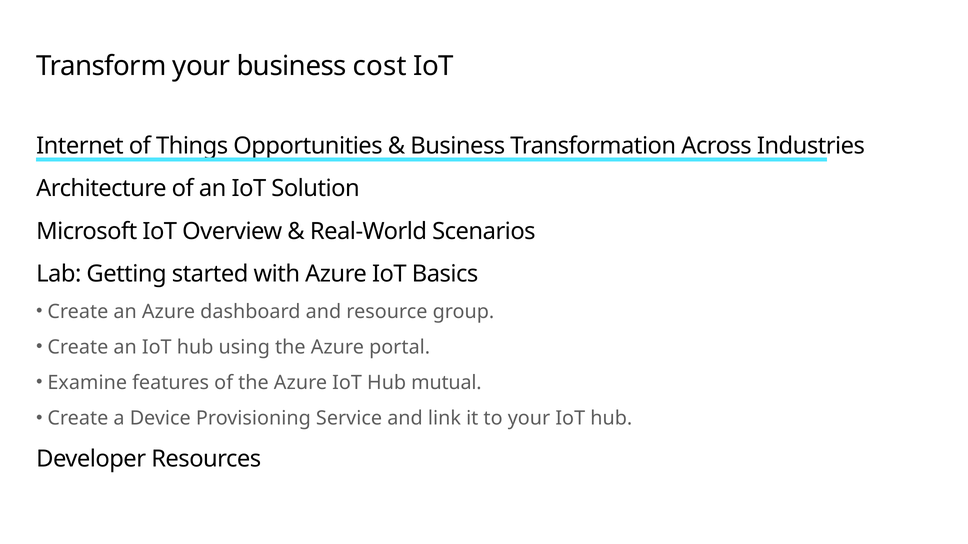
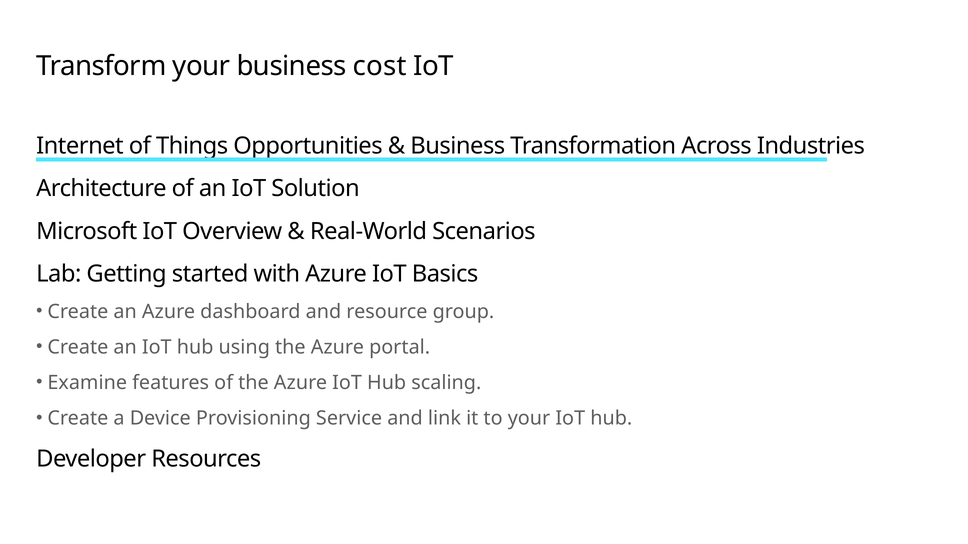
mutual: mutual -> scaling (446, 383)
